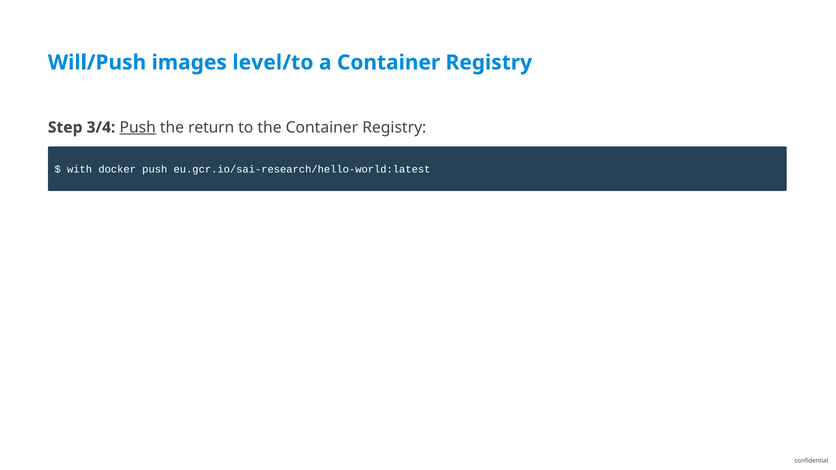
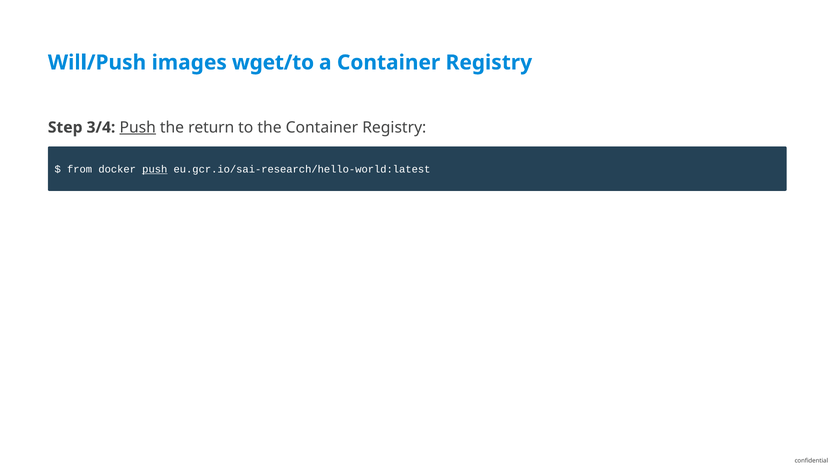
level/to: level/to -> wget/to (273, 63)
with: with -> from (80, 169)
push underline: none -> present (155, 169)
